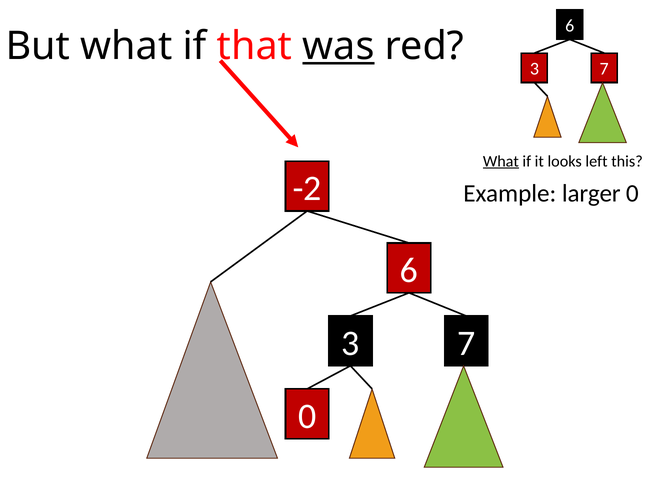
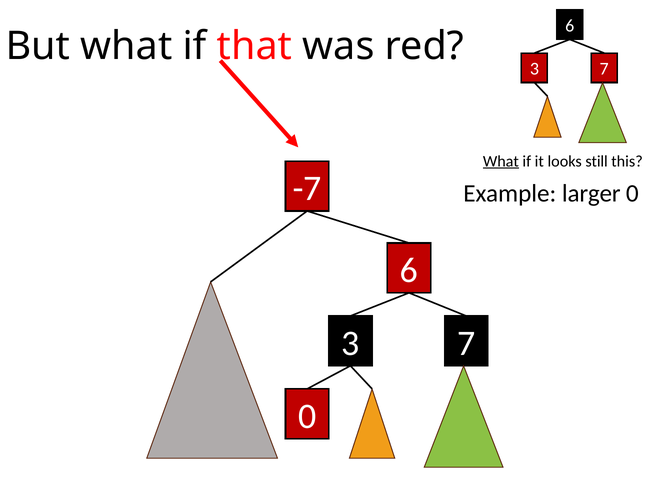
was underline: present -> none (338, 46)
left: left -> still (597, 161)
-2: -2 -> -7 (307, 189)
